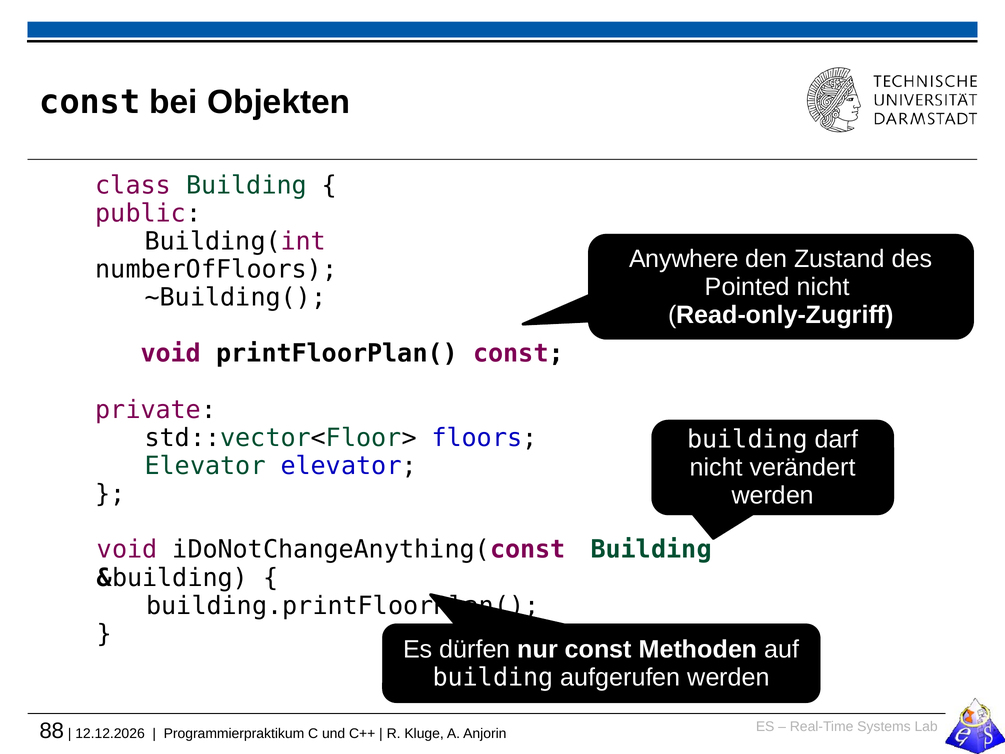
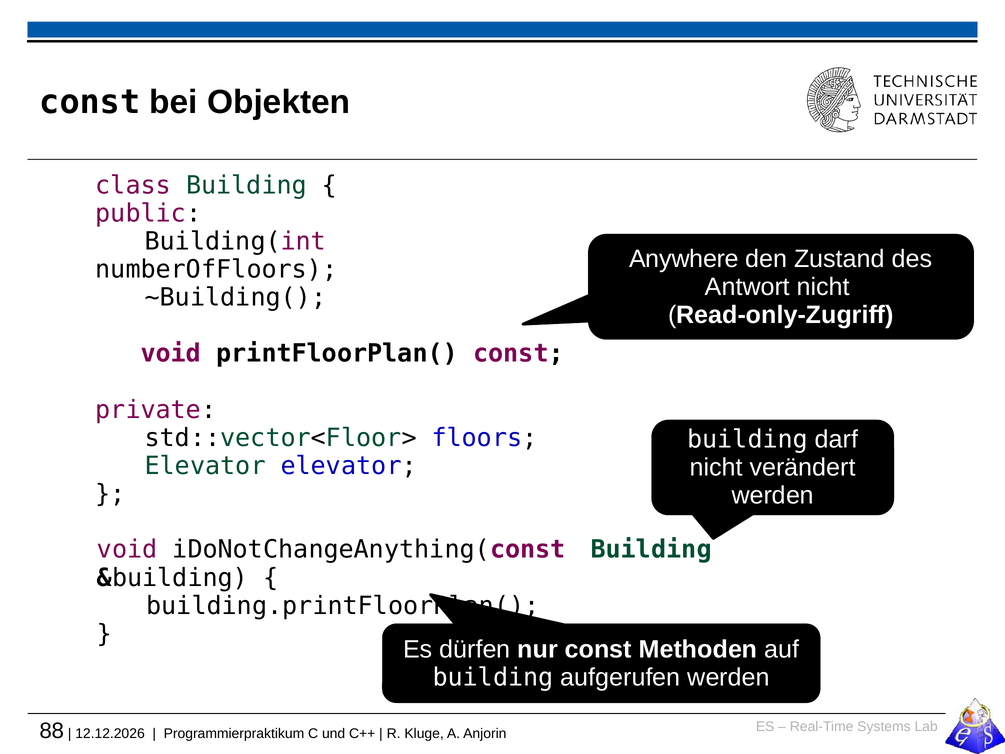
Pointed: Pointed -> Antwort (747, 287)
